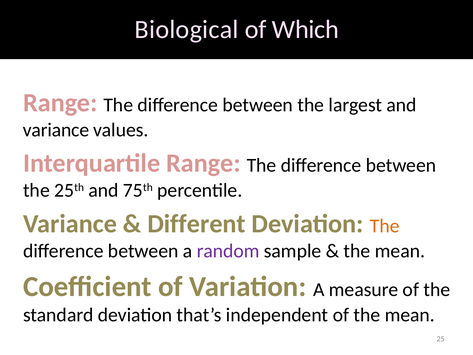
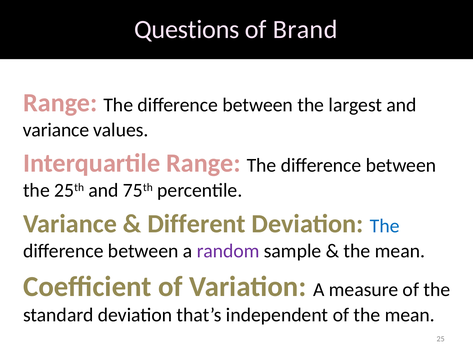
Biological: Biological -> Questions (187, 29)
Which: Which -> Brand (305, 29)
The colour: orange -> blue (385, 226)
